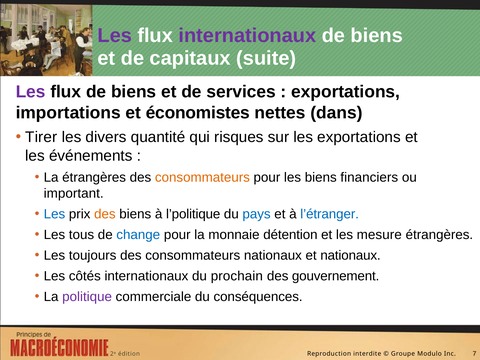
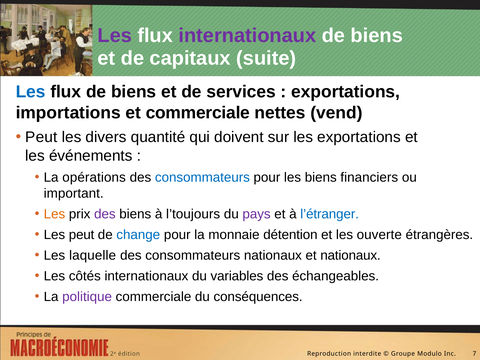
Les colour: purple -> blue (31, 92)
et économistes: économistes -> commerciale (198, 113)
dans: dans -> vend (336, 113)
Tirer: Tirer -> Peut (41, 137)
risques: risques -> doivent (239, 137)
La étrangères: étrangères -> opérations (94, 177)
consommateurs colour: orange -> blue (202, 177)
Les colour: blue -> orange (54, 214)
des colour: orange -> purple (105, 214)
l’politique: l’politique -> l’toujours (193, 214)
pays colour: blue -> purple (257, 214)
Les tous: tous -> peut (82, 235)
mesure: mesure -> ouverte (379, 235)
toujours: toujours -> laquelle (93, 255)
prochain: prochain -> variables (237, 276)
gouvernement: gouvernement -> échangeables (336, 276)
